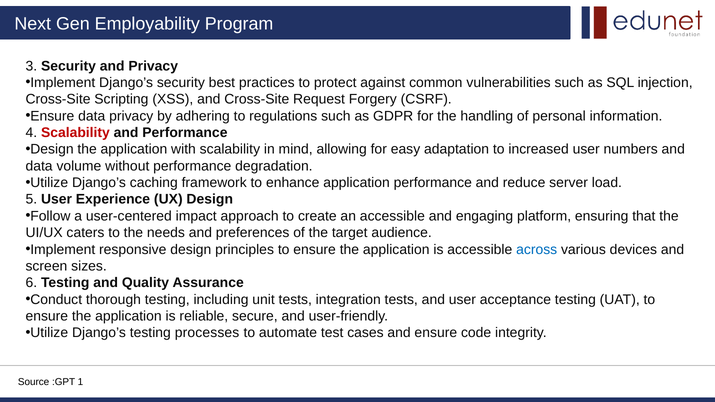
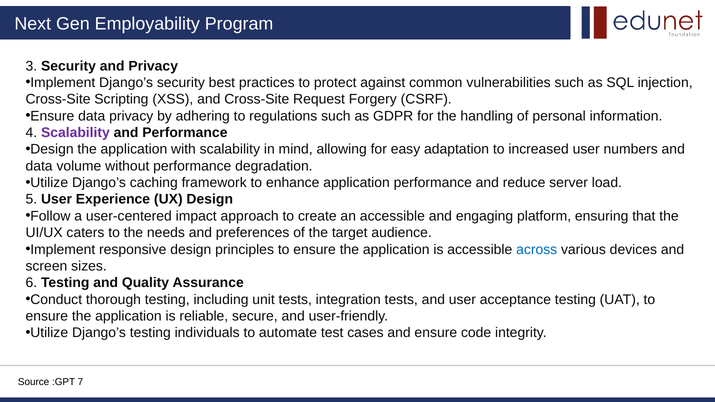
Scalability colour: red -> purple (75, 133)
processes: processes -> individuals (207, 333)
1: 1 -> 7 (80, 382)
